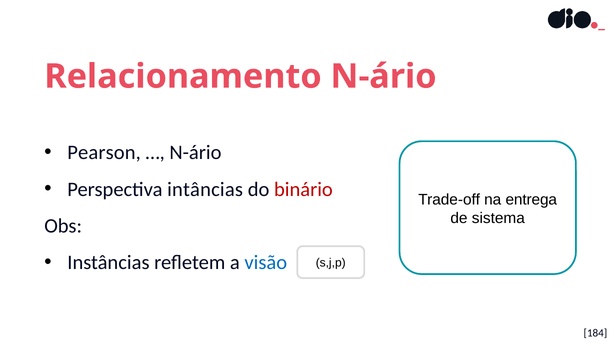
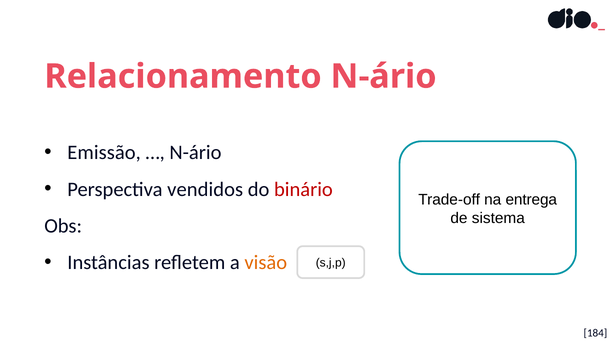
Pearson: Pearson -> Emissão (104, 153)
intâncias: intâncias -> vendidos (205, 190)
visão colour: blue -> orange (266, 263)
